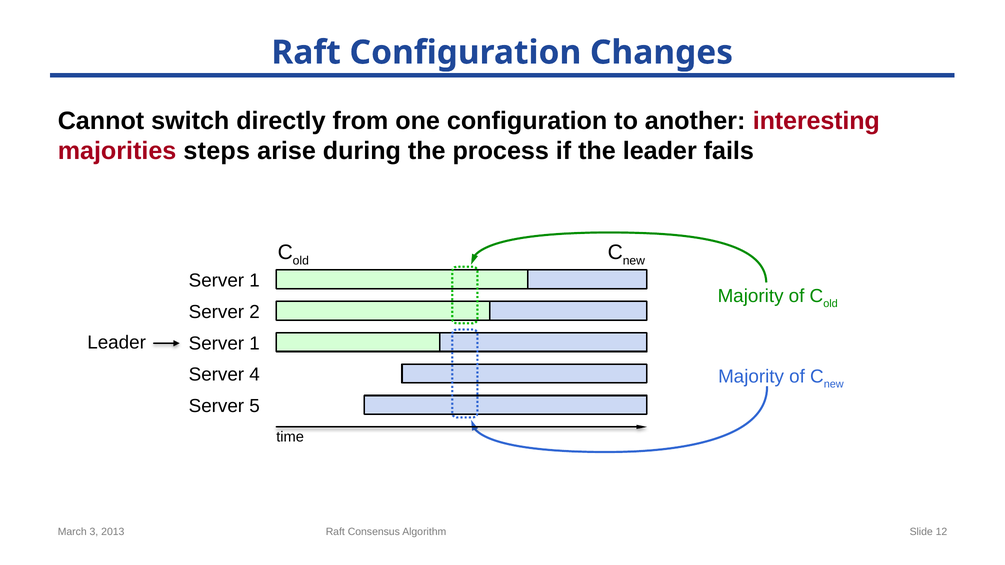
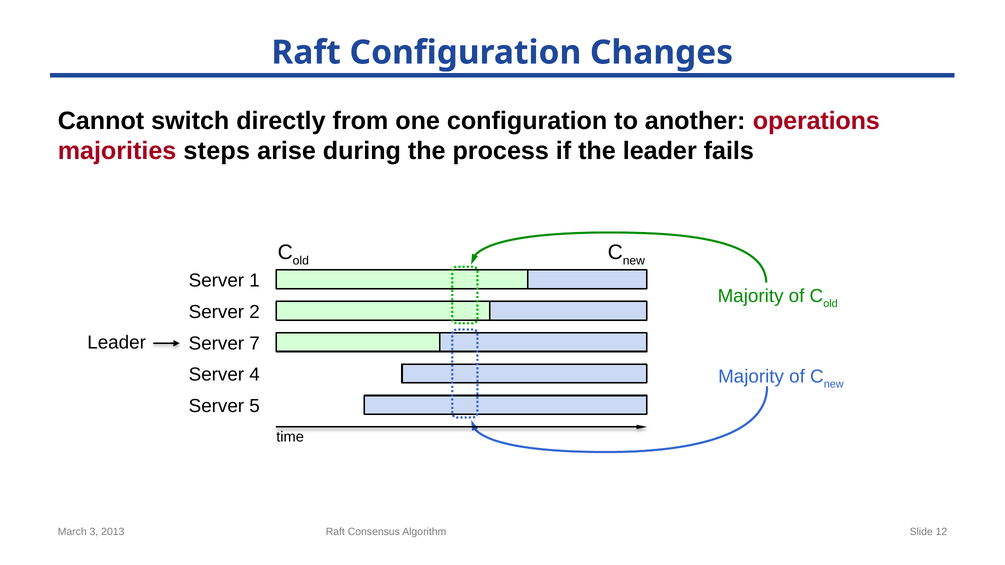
interesting: interesting -> operations (816, 121)
1: 1 -> 7 (255, 344)
